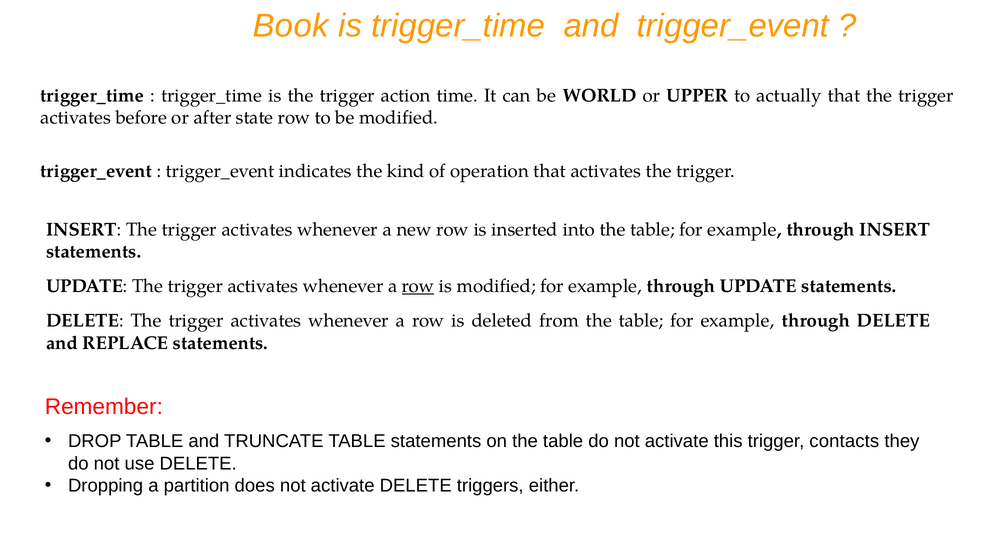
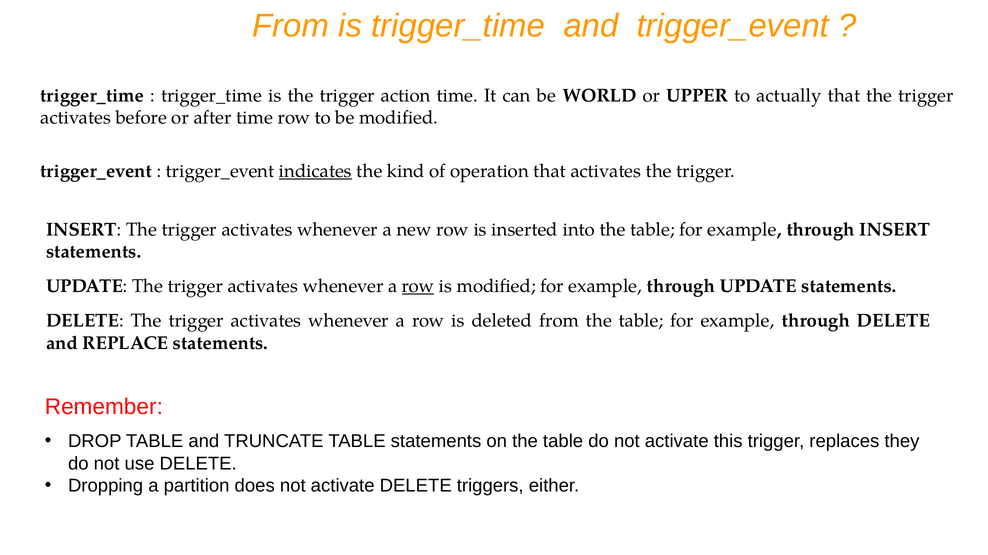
Book: Book -> From (291, 26)
after state: state -> time (254, 118)
indicates underline: none -> present (315, 171)
contacts: contacts -> replaces (844, 442)
